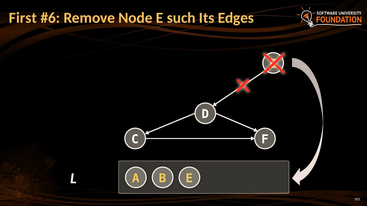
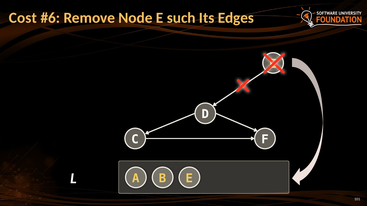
First: First -> Cost (23, 18)
